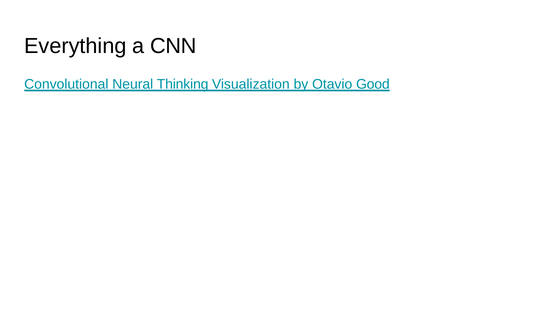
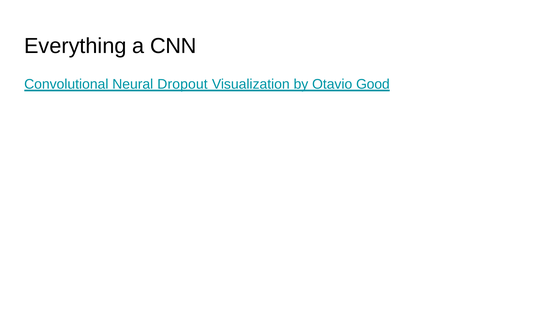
Thinking: Thinking -> Dropout (182, 84)
